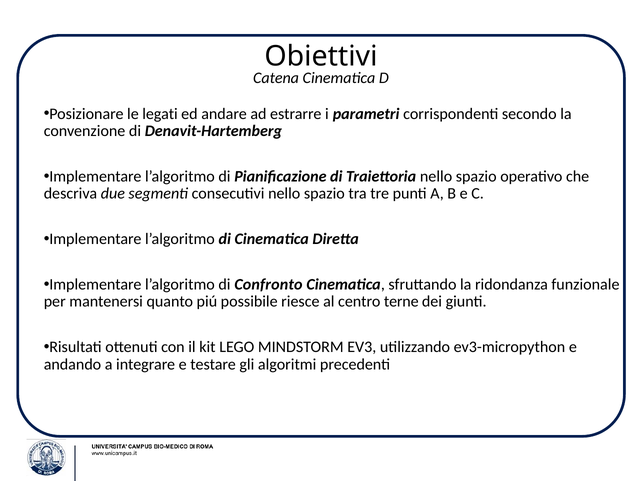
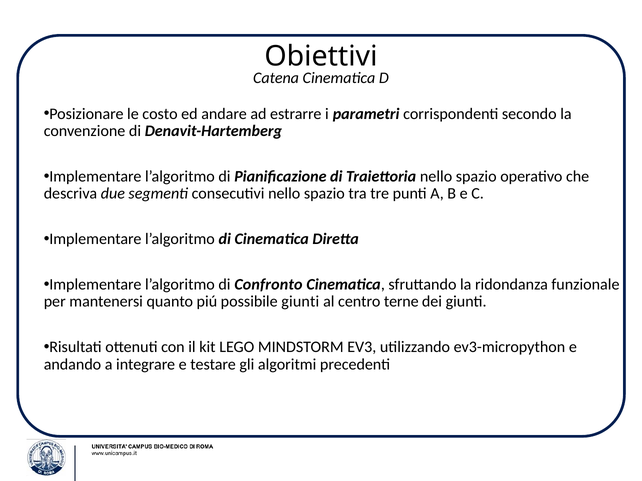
legati: legati -> costo (160, 114)
possibile riesce: riesce -> giunti (300, 302)
